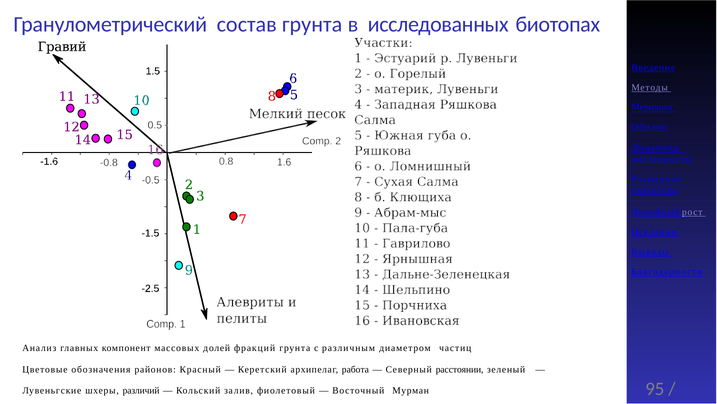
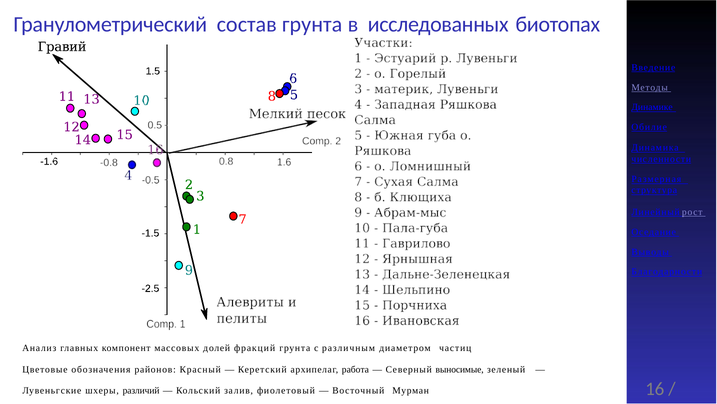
Меридиан: Меридиан -> Динамике (652, 107)
расстоянии: расстоянии -> выносимые (460, 369)
95: 95 -> 16 (655, 389)
